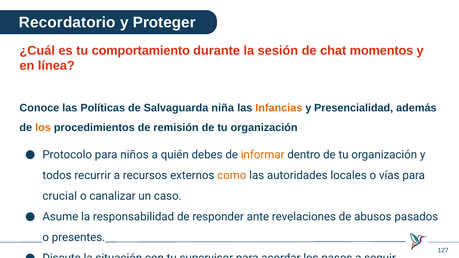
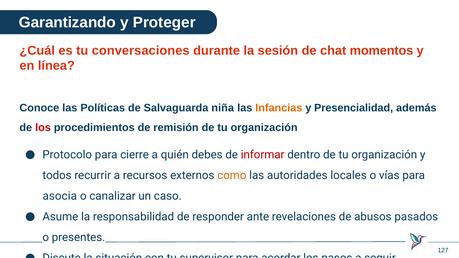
Recordatorio: Recordatorio -> Garantizando (67, 22)
comportamiento: comportamiento -> conversaciones (141, 51)
los colour: orange -> red (43, 128)
niños: niños -> cierre (135, 155)
informar colour: orange -> red (263, 155)
crucial: crucial -> asocia (60, 196)
